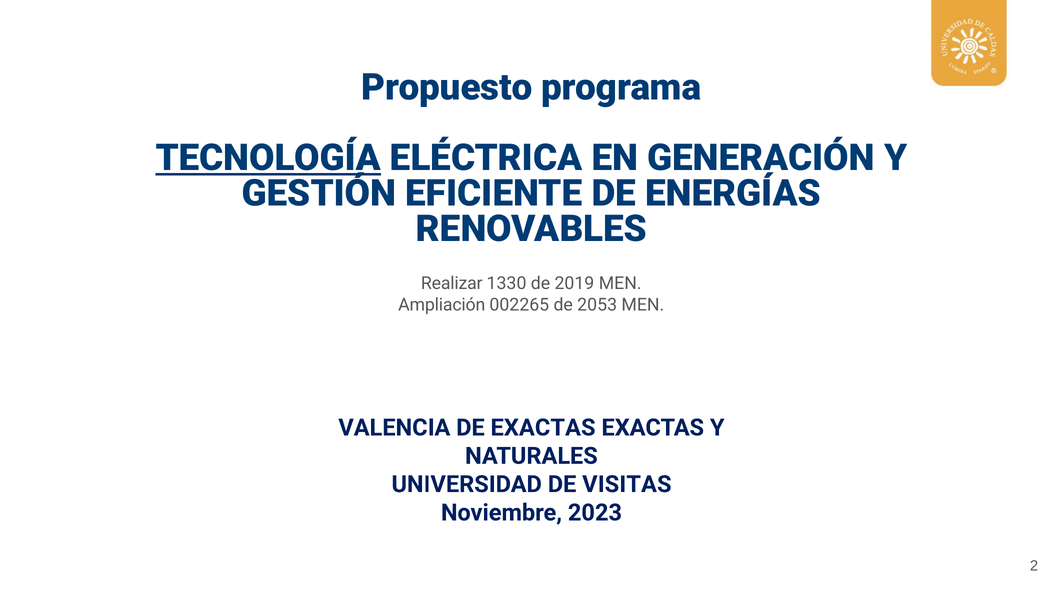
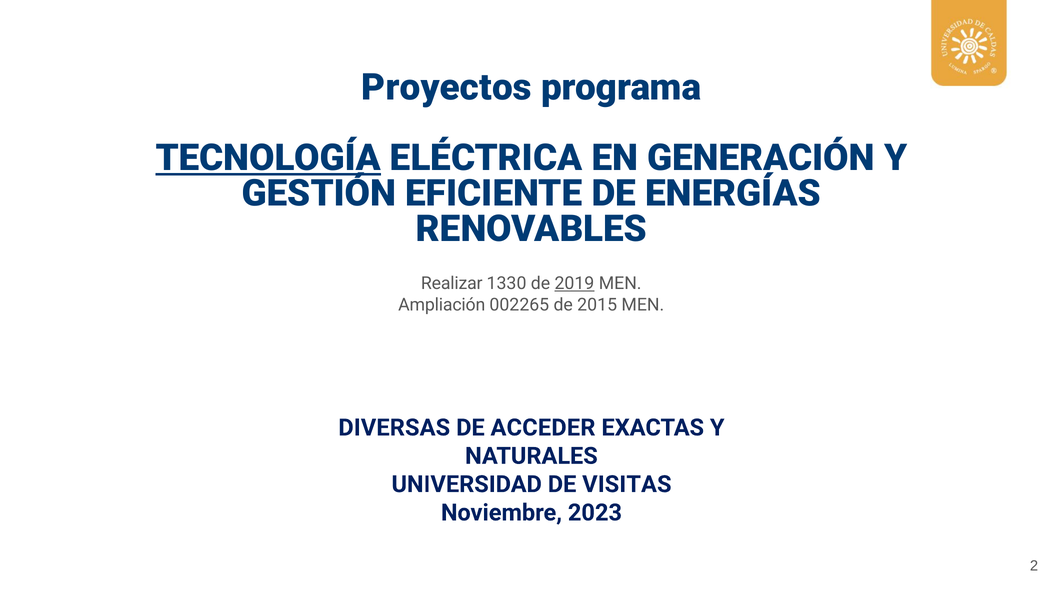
Propuesto: Propuesto -> Proyectos (447, 87)
2019 underline: none -> present (574, 284)
2053: 2053 -> 2015 (597, 305)
VALENCIA: VALENCIA -> DIVERSAS (394, 428)
DE EXACTAS: EXACTAS -> ACCEDER (543, 428)
